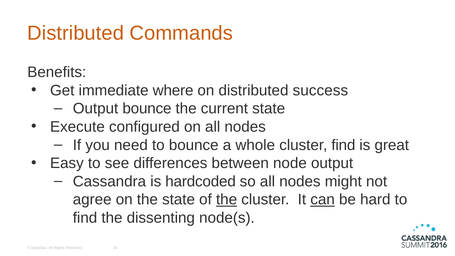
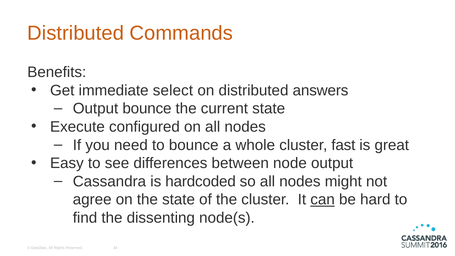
where: where -> select (173, 90)
success: success -> answers (321, 90)
cluster find: find -> fast (343, 145)
the underline: present -> none (227, 200)
